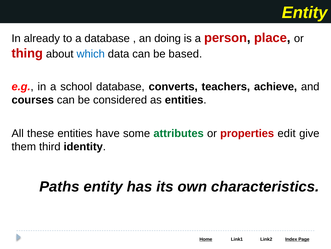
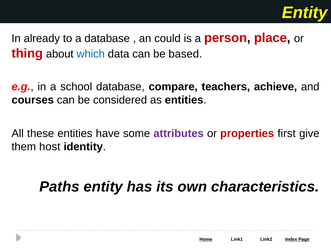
doing: doing -> could (168, 38)
converts: converts -> compare (173, 86)
attributes colour: green -> purple (179, 133)
edit: edit -> first (287, 133)
third: third -> host (50, 146)
